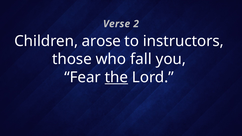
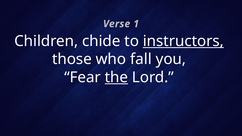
2: 2 -> 1 (136, 24)
arose: arose -> chide (101, 41)
instructors underline: none -> present (183, 41)
